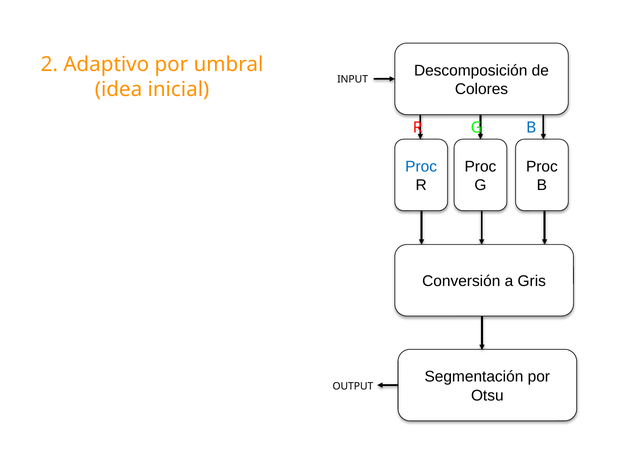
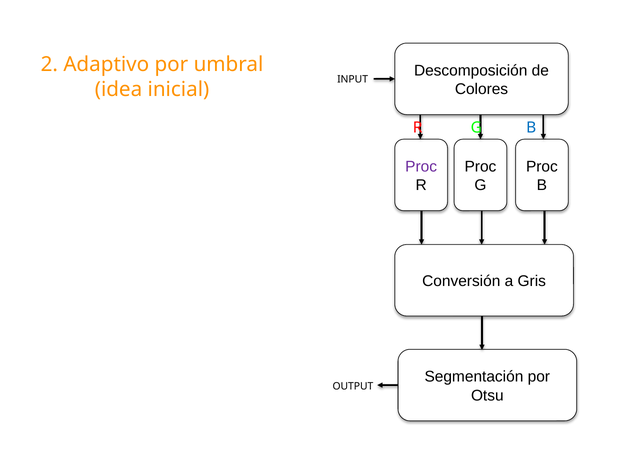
Proc colour: blue -> purple (421, 167)
